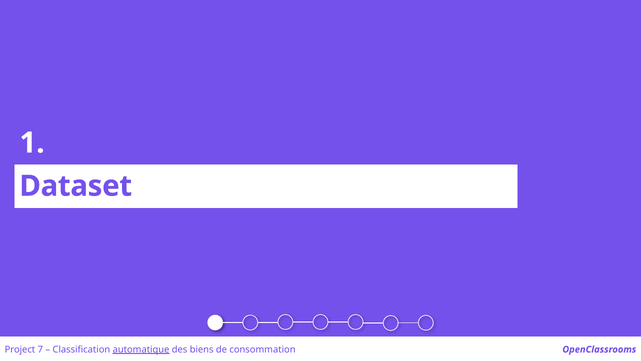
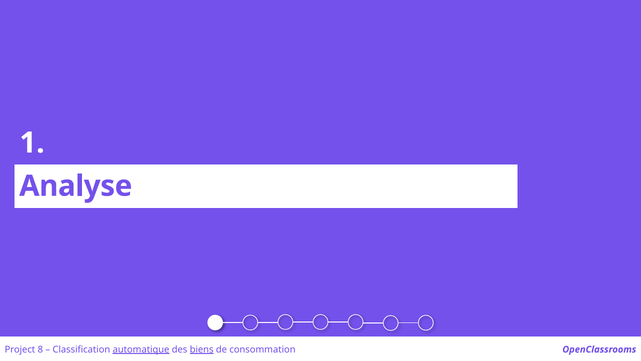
Dataset: Dataset -> Analyse (76, 186)
7: 7 -> 8 (40, 349)
biens underline: none -> present (202, 349)
